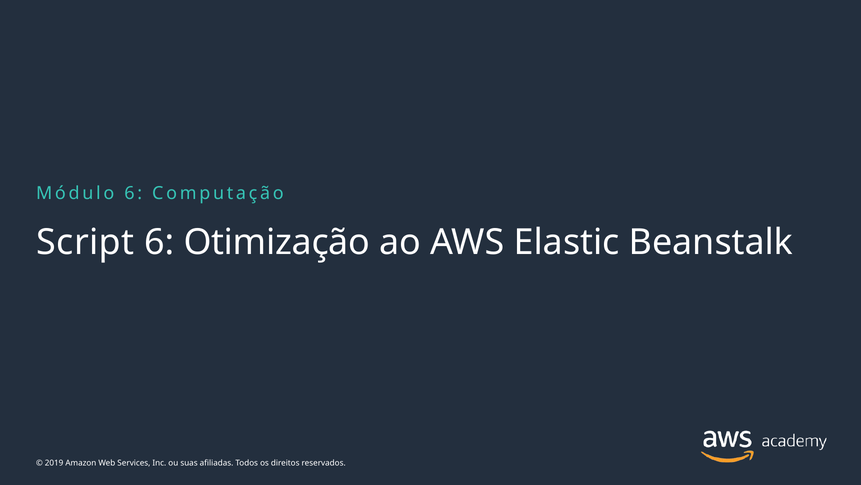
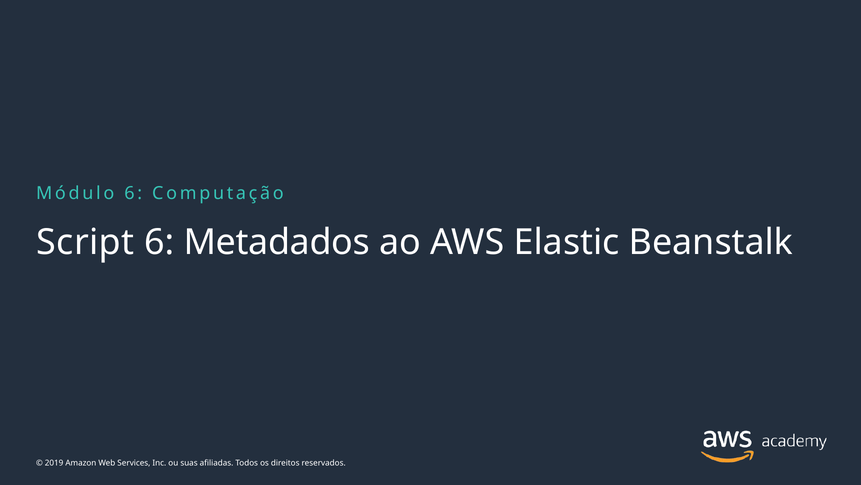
Otimização: Otimização -> Metadados (277, 242)
